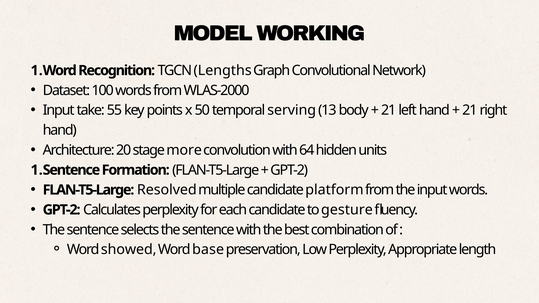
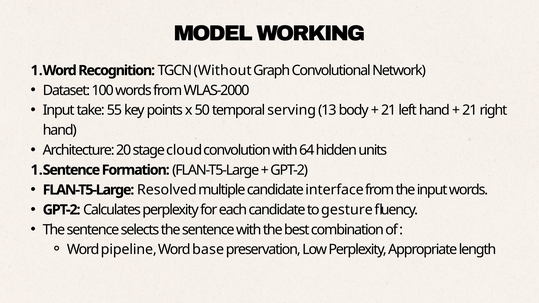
Lengths: Lengths -> Without (223, 71)
more: more -> cloud (184, 150)
platform: platform -> interface (335, 190)
showed: showed -> pipeline (129, 250)
